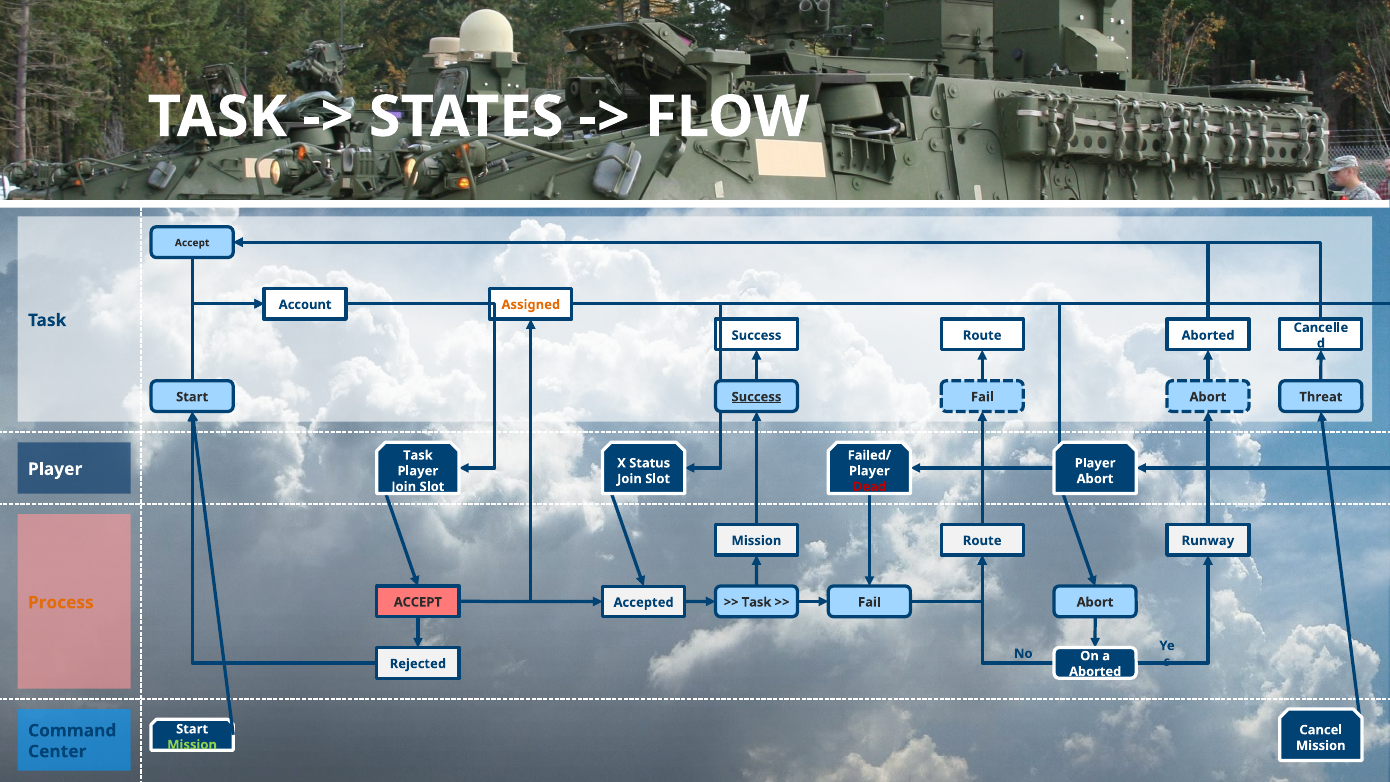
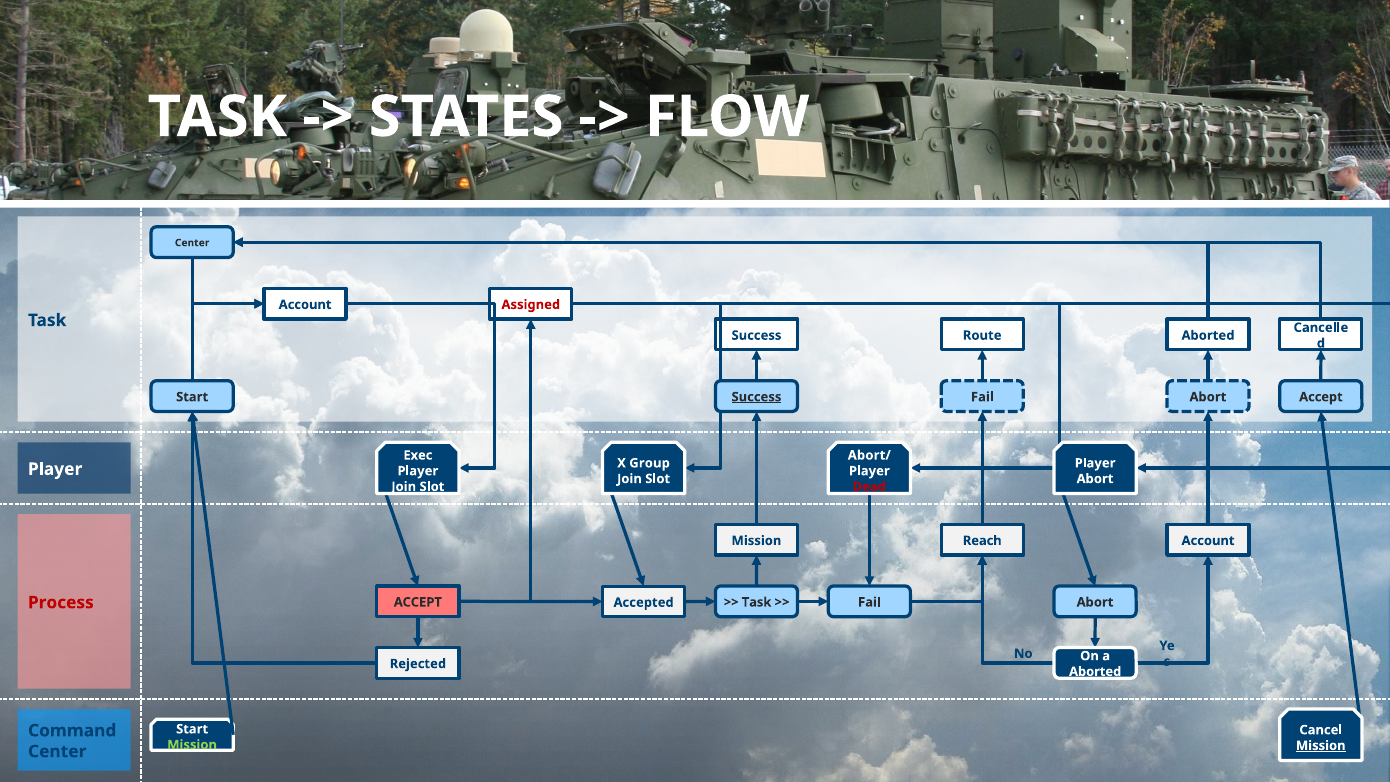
Accept: Accept -> Center (192, 243)
Assigned colour: orange -> red (531, 305)
Threat: Threat -> Accept (1321, 397)
Task: Task -> Exec (418, 455)
Failed/: Failed/ -> Abort/ (869, 455)
Status: Status -> Group (650, 463)
Route: Route -> Reach (982, 541)
Runway: Runway -> Account (1208, 541)
Process colour: orange -> red (61, 602)
Mission underline: none -> present (1321, 746)
